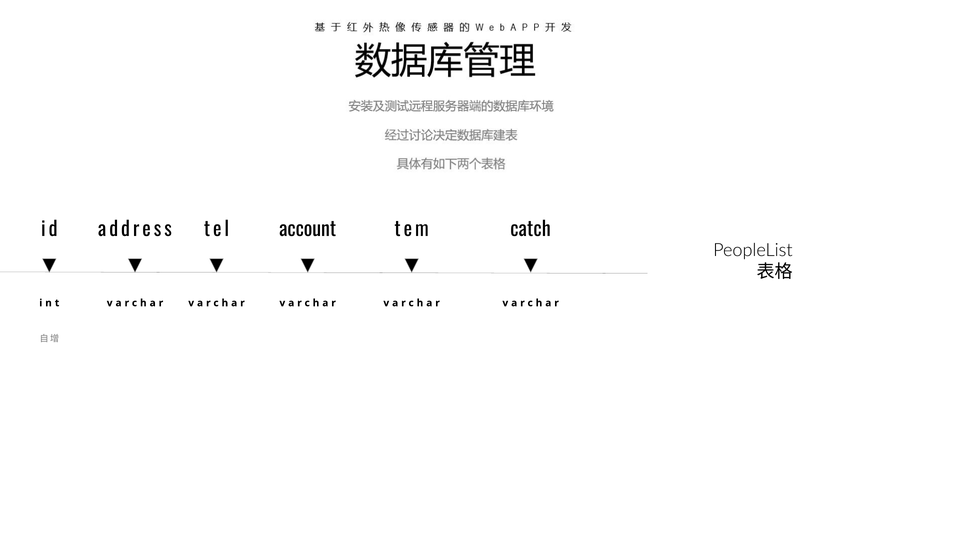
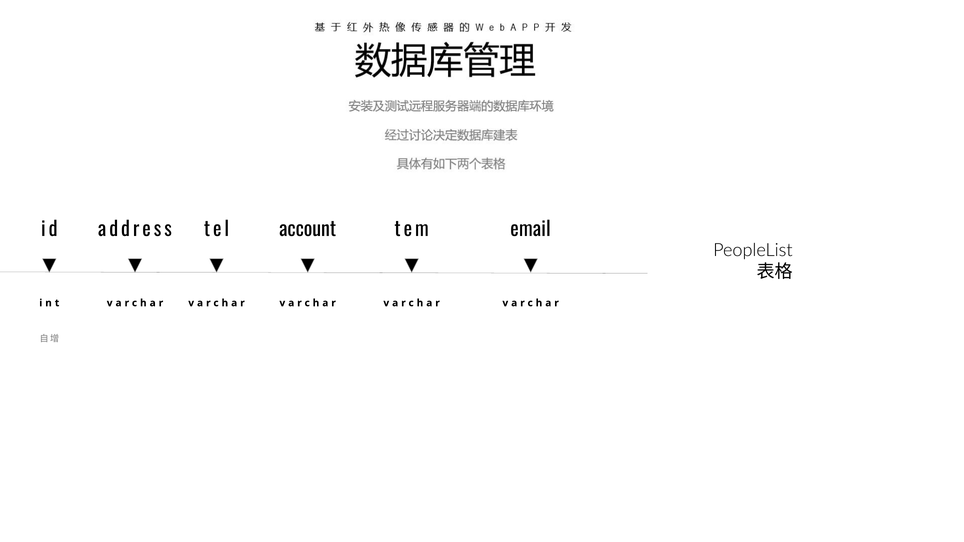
catch: catch -> email (531, 230)
